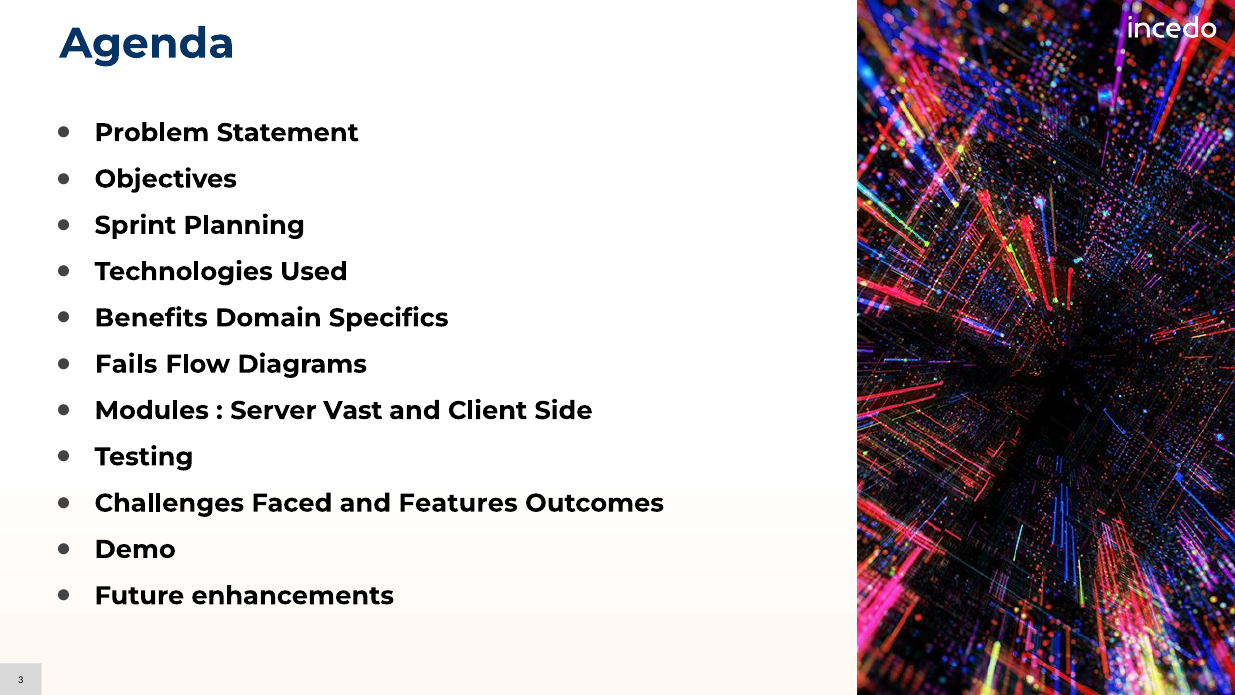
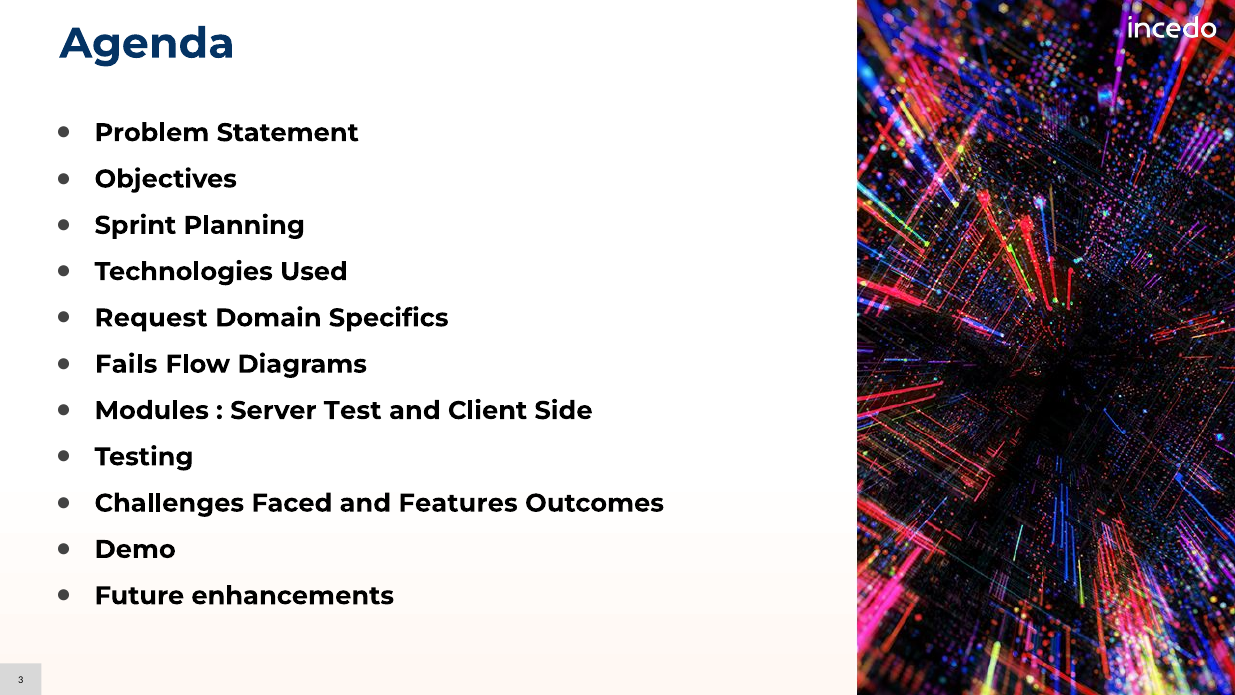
Benefits: Benefits -> Request (151, 318)
Vast: Vast -> Test (353, 410)
